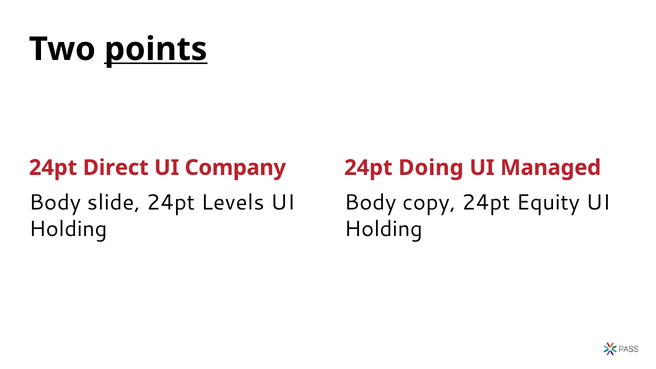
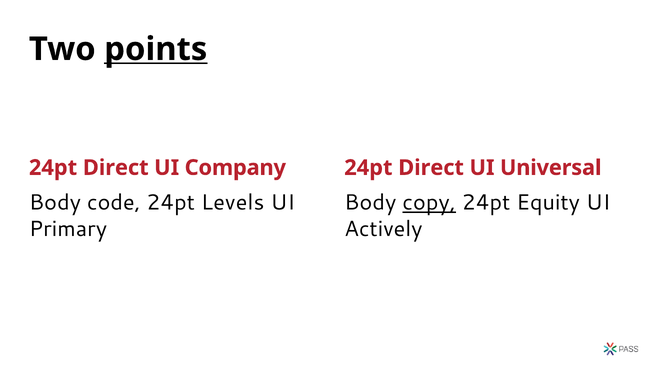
Doing: Doing -> Direct (431, 168)
Managed: Managed -> Universal (551, 168)
slide: slide -> code (114, 203)
copy underline: none -> present (429, 203)
Holding: Holding -> Primary (68, 229)
Holding: Holding -> Actively (383, 229)
